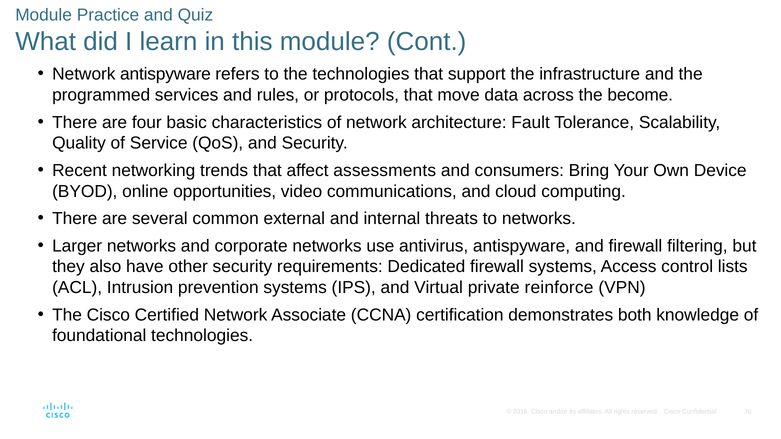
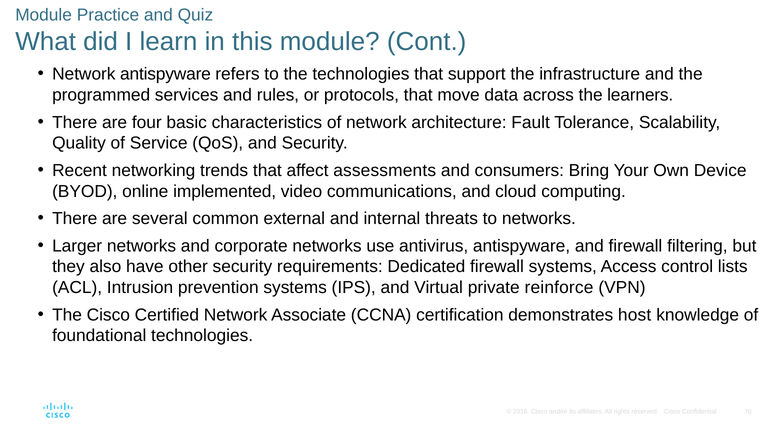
become: become -> learners (640, 95)
opportunities: opportunities -> implemented (225, 191)
both: both -> host (635, 315)
